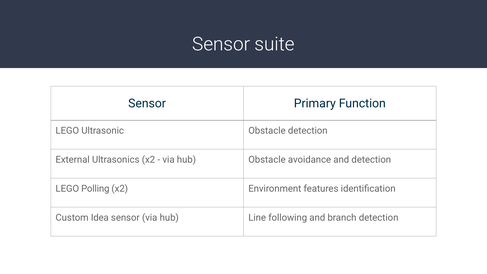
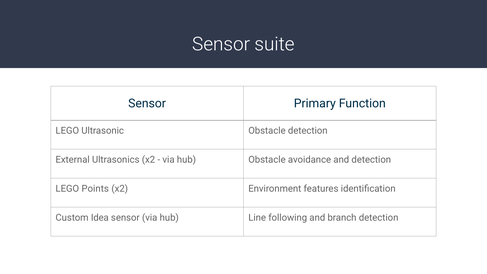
Polling: Polling -> Points (95, 189)
